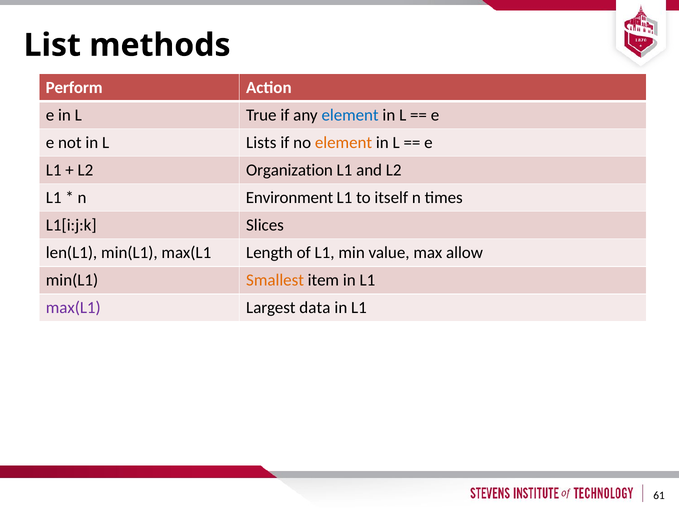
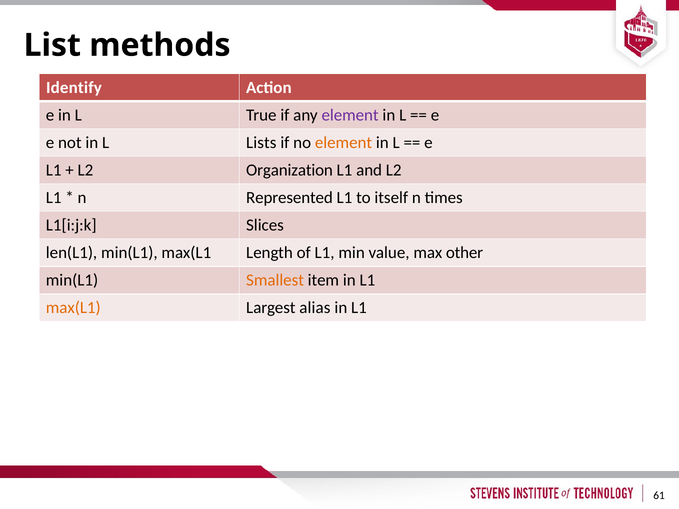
Perform: Perform -> Identify (74, 88)
element colour: blue -> purple (350, 115)
Environment: Environment -> Represented (289, 198)
allow: allow -> other (465, 253)
max(L1 colour: purple -> orange (73, 308)
data: data -> alias (315, 308)
